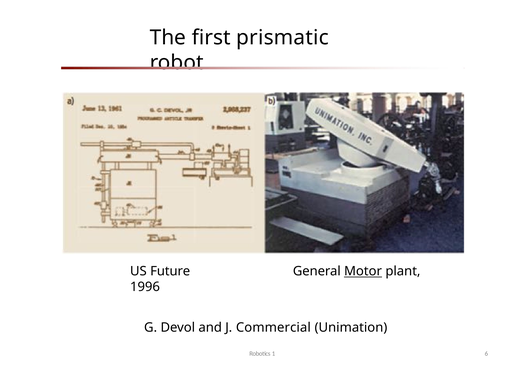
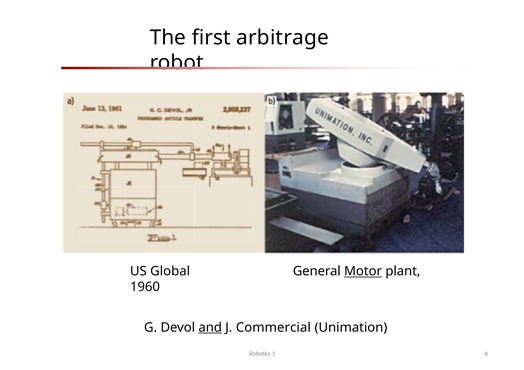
prismatic: prismatic -> arbitrage (283, 38)
Future: Future -> Global (170, 272)
1996: 1996 -> 1960 (145, 287)
and underline: none -> present (210, 328)
